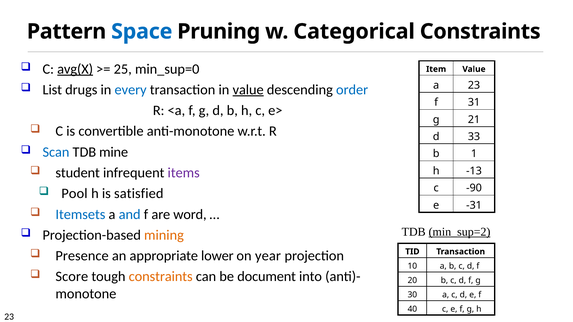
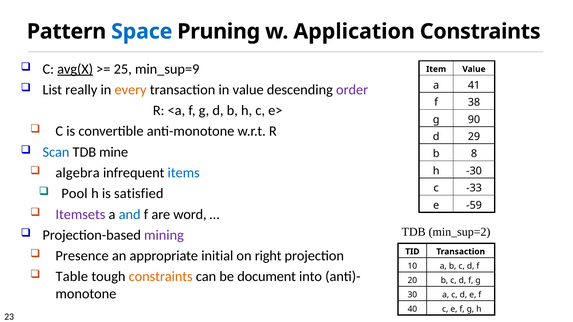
Categorical: Categorical -> Application (354, 32)
min_sup=0: min_sup=0 -> min_sup=9 (167, 69)
a 23: 23 -> 41 (474, 85)
drugs: drugs -> really (81, 90)
every colour: blue -> orange (131, 90)
value underline: present -> none (248, 90)
order colour: blue -> purple (352, 90)
31: 31 -> 38 (474, 102)
21: 21 -> 90 (474, 120)
33: 33 -> 29 (474, 137)
1: 1 -> 8 (474, 154)
student: student -> algebra (78, 173)
items colour: purple -> blue (184, 173)
-13: -13 -> -30 (474, 171)
-90: -90 -> -33 (474, 188)
-31: -31 -> -59 (474, 205)
Itemsets colour: blue -> purple (80, 214)
min_sup=2 underline: present -> none (460, 232)
mining colour: orange -> purple (164, 235)
lower: lower -> initial (217, 256)
year: year -> right (268, 256)
Score: Score -> Table (72, 277)
